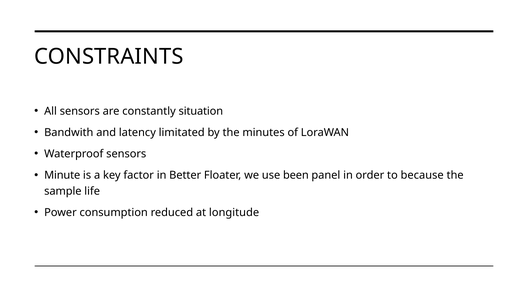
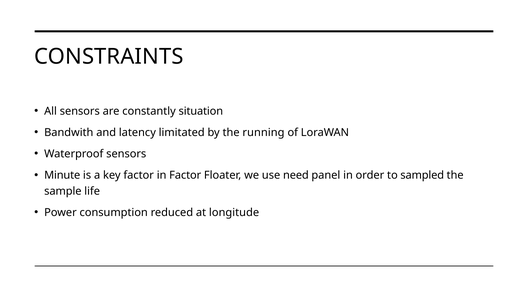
minutes: minutes -> running (263, 133)
in Better: Better -> Factor (185, 175)
been: been -> need (296, 175)
because: because -> sampled (422, 175)
